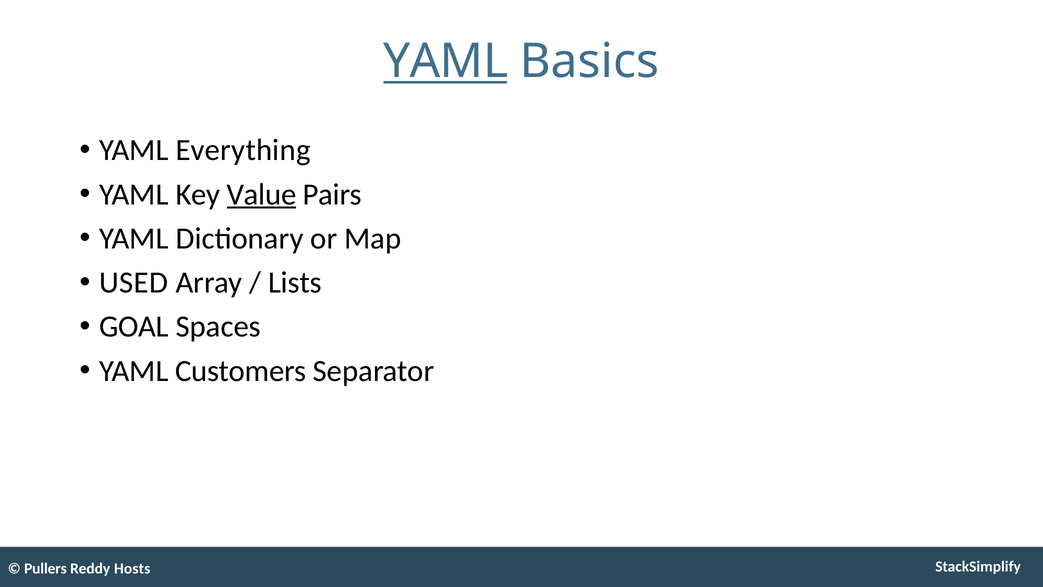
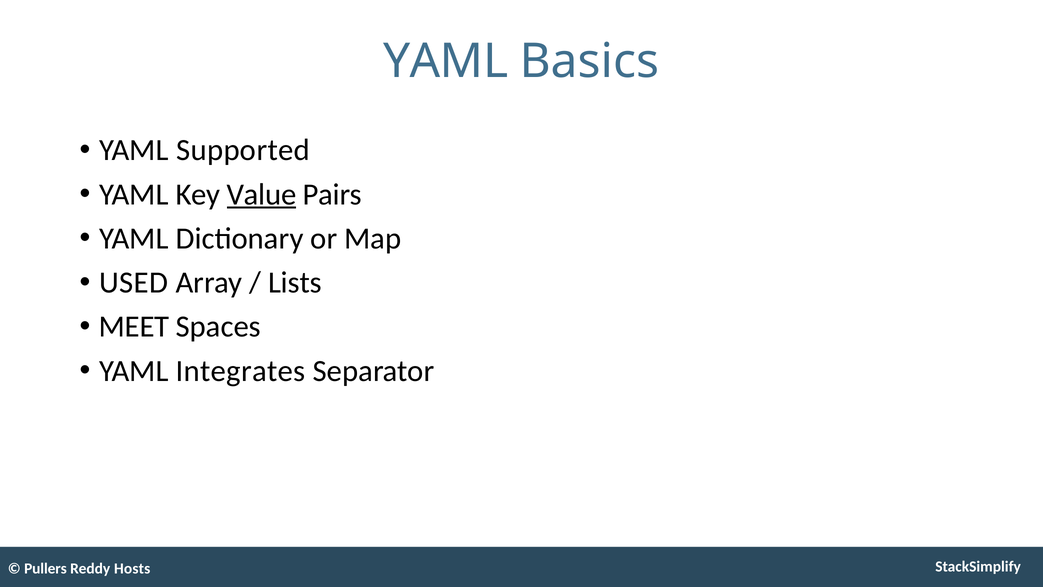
YAML underline: present -> none (446, 62)
Everything: Everything -> Supported (243, 150)
GOAL: GOAL -> MEET (134, 327)
Customers: Customers -> Integrates (241, 371)
